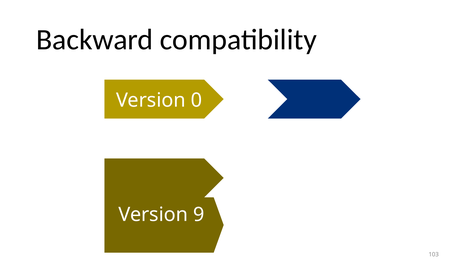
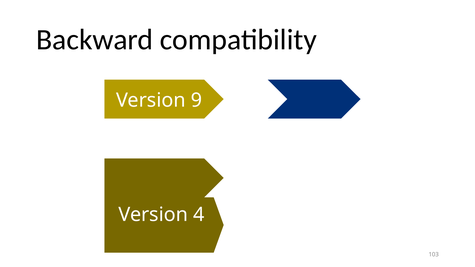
0: 0 -> 9 (196, 101)
9: 9 -> 4 (199, 215)
